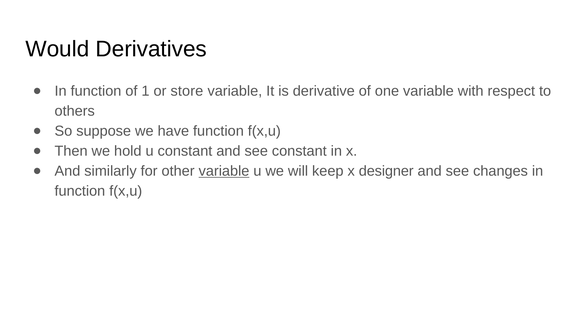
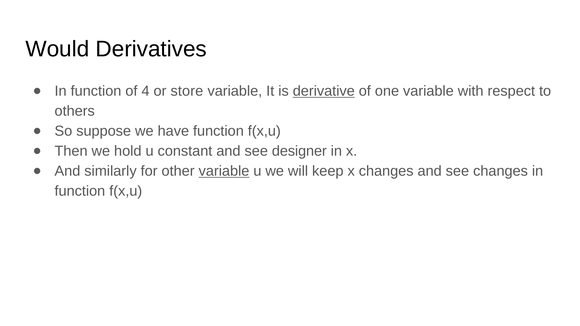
1: 1 -> 4 (146, 91)
derivative underline: none -> present (324, 91)
see constant: constant -> designer (299, 151)
x designer: designer -> changes (386, 171)
